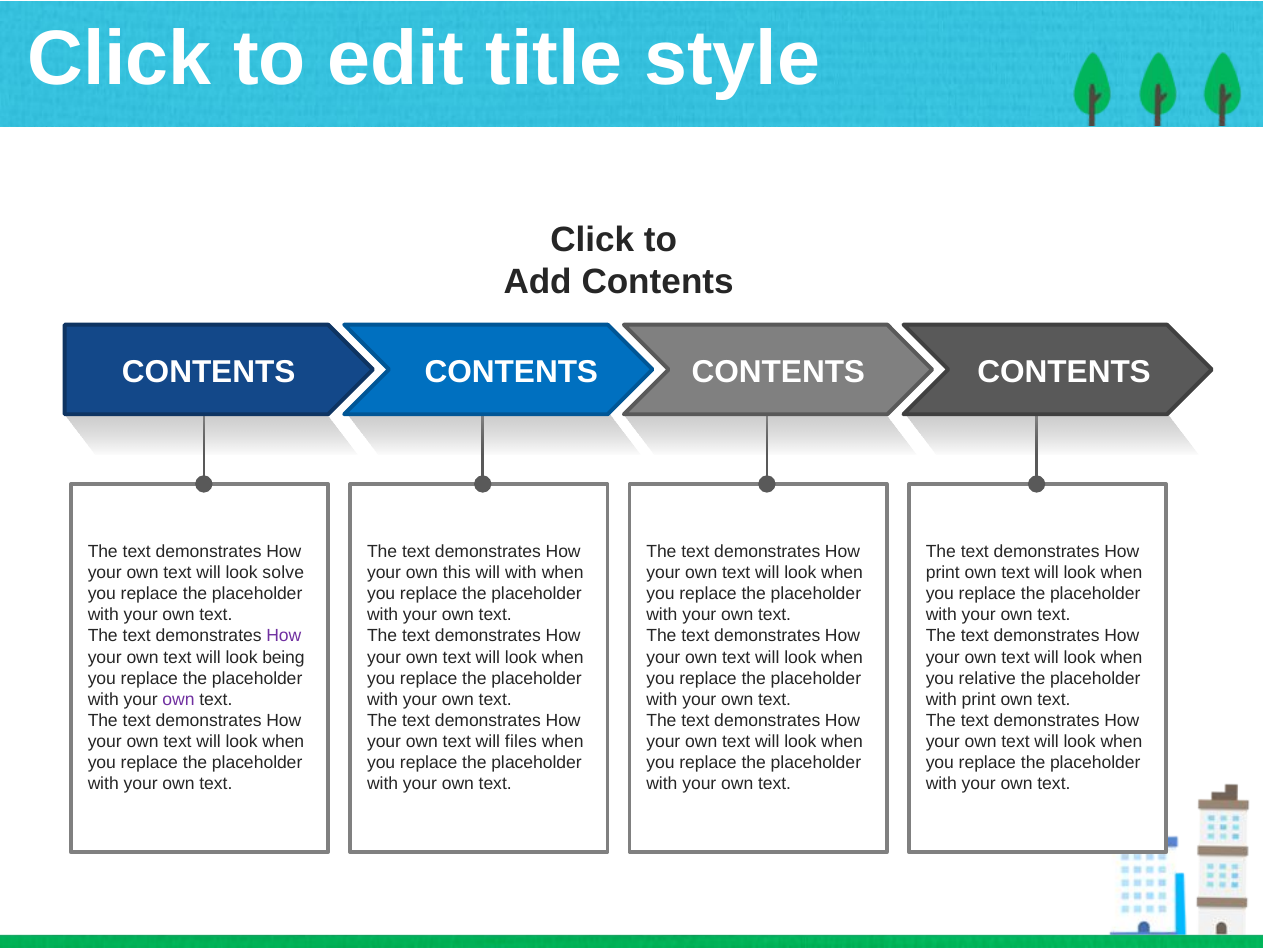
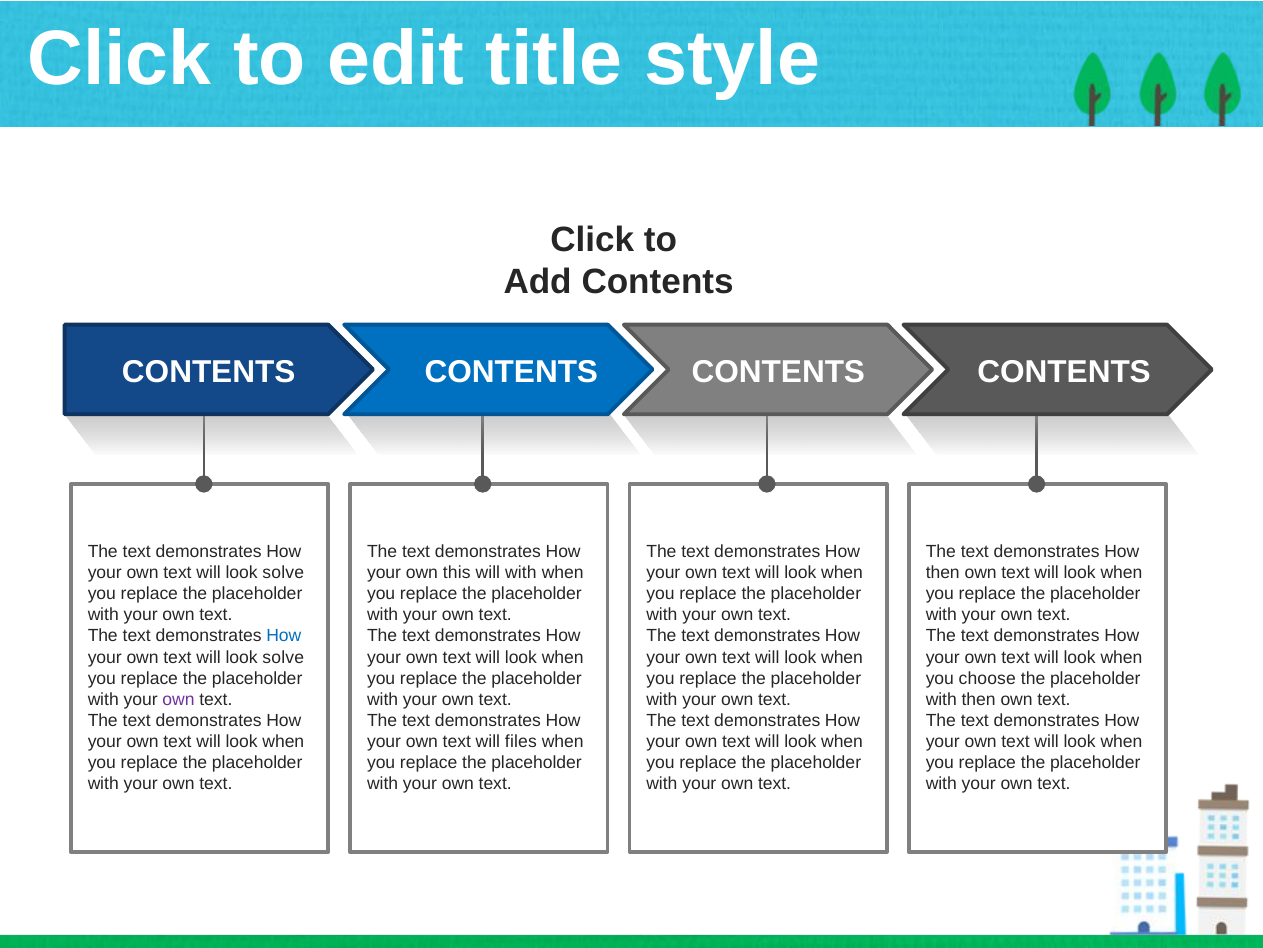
print: print -> then (943, 572)
How colour: purple -> blue (284, 636)
being: being -> solve (283, 657)
relative: relative -> choose (987, 678)
with print: print -> then (979, 699)
